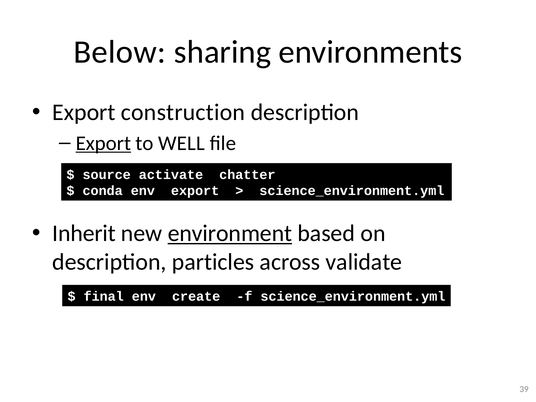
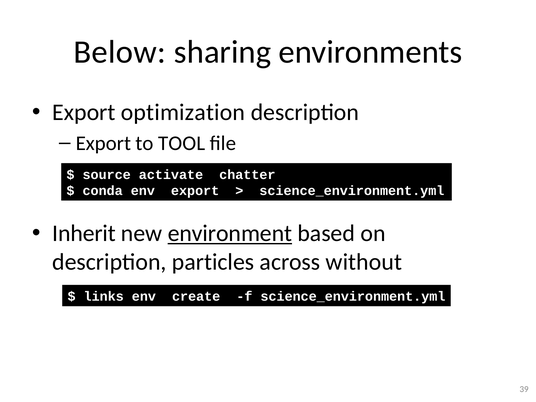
construction: construction -> optimization (183, 112)
Export underline: present -> none (103, 143)
WELL: WELL -> TOOL (182, 143)
validate: validate -> without (364, 262)
final: final -> links (104, 296)
